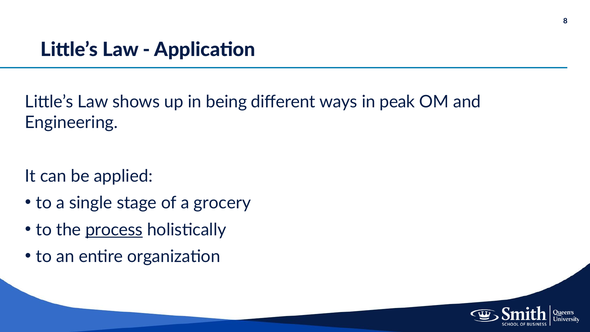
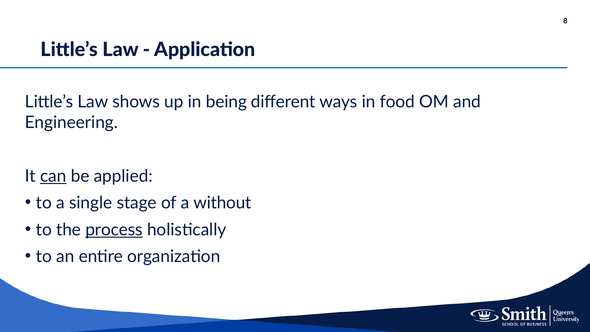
peak: peak -> food (397, 102)
can underline: none -> present (53, 176)
grocery: grocery -> without (222, 203)
